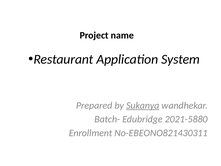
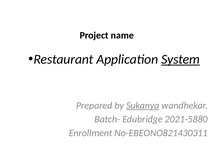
System underline: none -> present (181, 59)
